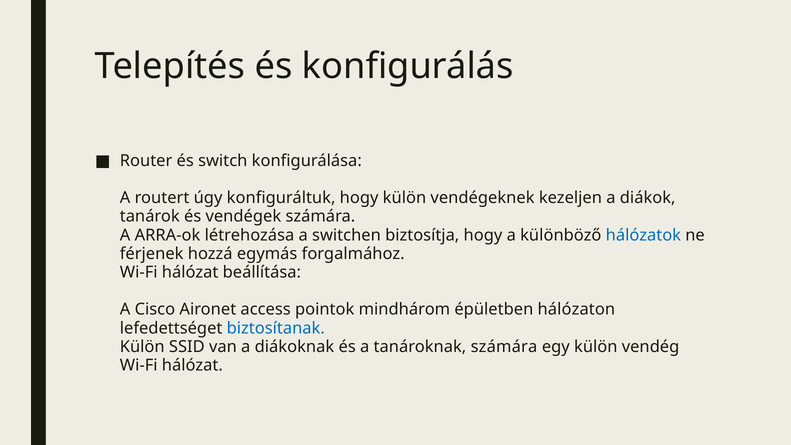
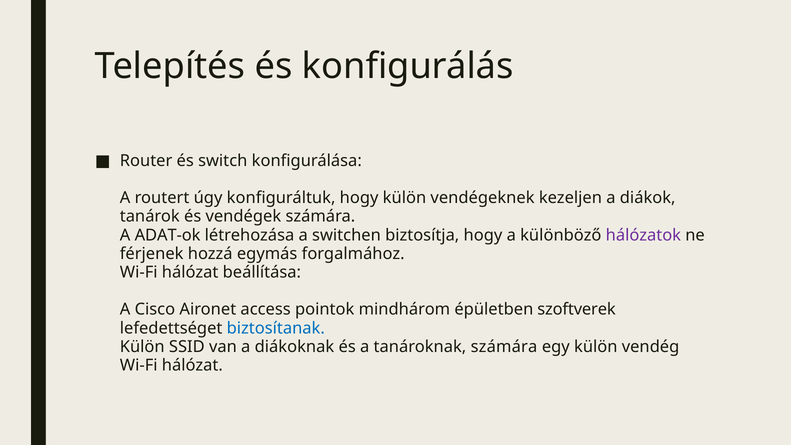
ARRA-ok: ARRA-ok -> ADAT-ok (168, 235)
hálózatok colour: blue -> purple (643, 235)
hálózaton: hálózaton -> szoftverek (577, 309)
